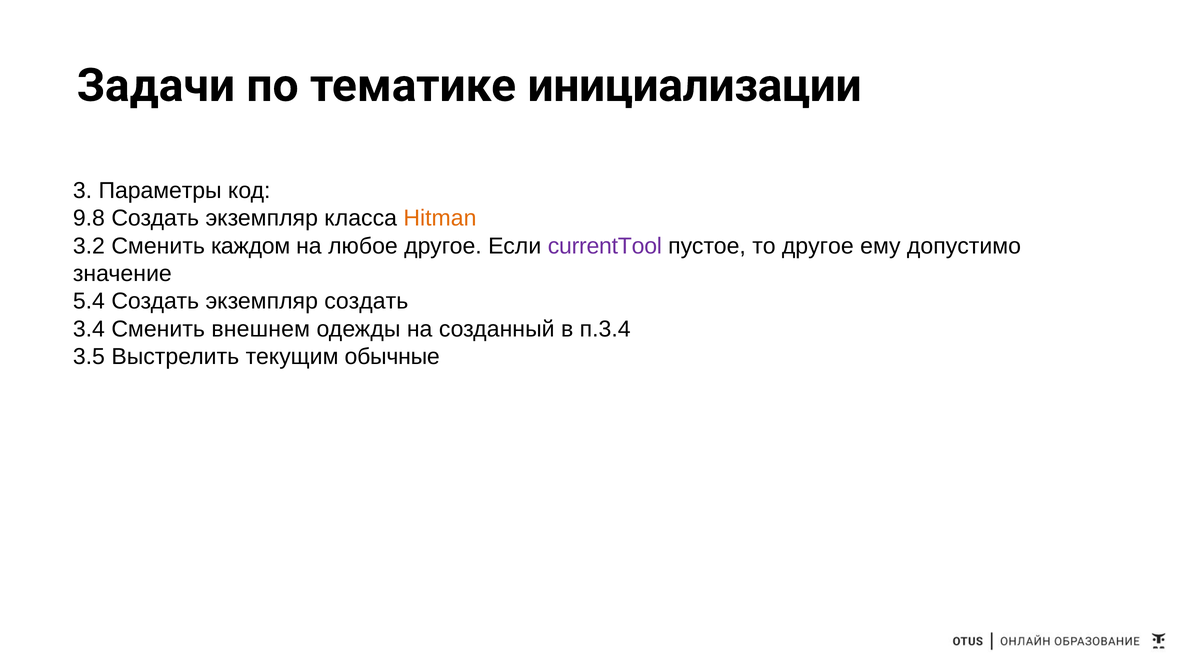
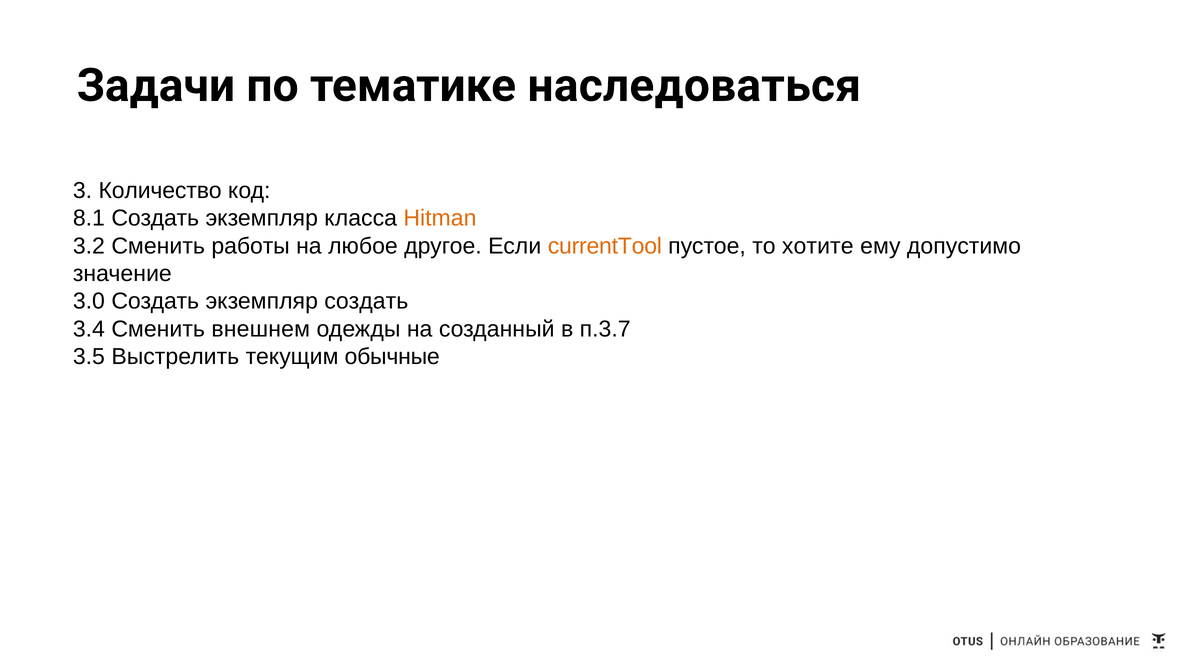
инициализации: инициализации -> наследоваться (694, 86)
Параметры: Параметры -> Количество (160, 190)
9.8: 9.8 -> 8.1 (89, 218)
каждом: каждом -> работы (251, 246)
currentTool colour: purple -> orange (605, 246)
то другое: другое -> хотите (818, 246)
5.4: 5.4 -> 3.0 (89, 301)
п.3.4: п.3.4 -> п.3.7 (605, 329)
